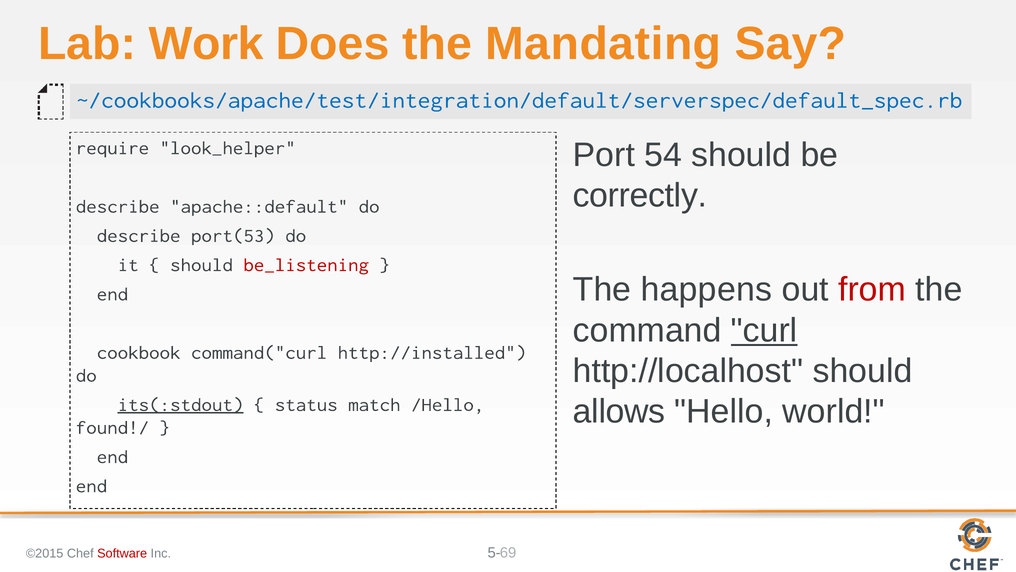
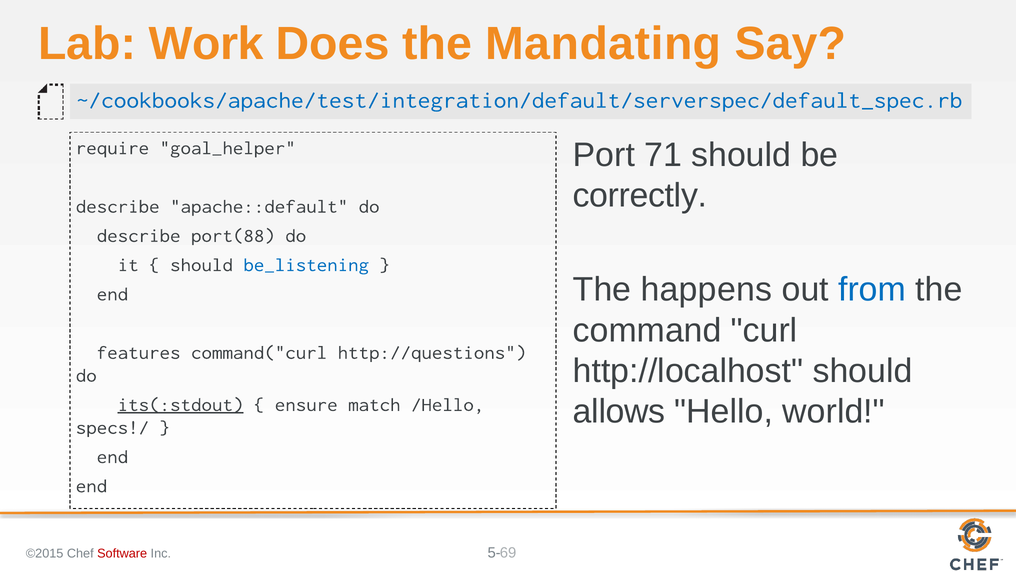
54: 54 -> 71 (663, 155)
look_helper: look_helper -> goal_helper (228, 148)
port(53: port(53 -> port(88 (233, 235)
be_listening colour: red -> blue (306, 265)
from colour: red -> blue (872, 289)
curl underline: present -> none (764, 330)
cookbook: cookbook -> features (139, 352)
http://installed: http://installed -> http://questions (432, 352)
status: status -> ensure (306, 404)
found!/: found!/ -> specs!/ (112, 427)
